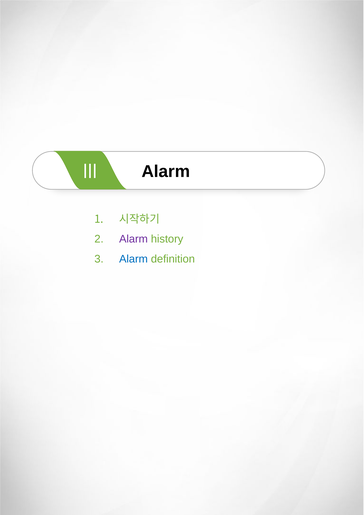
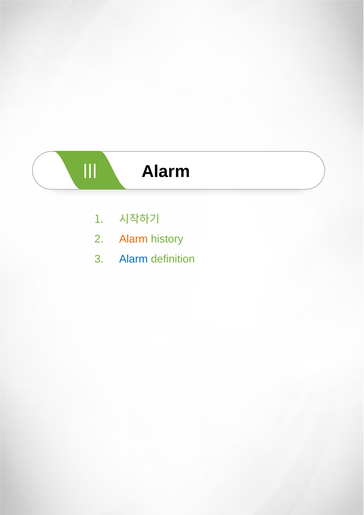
Alarm colour: purple -> orange (134, 239)
